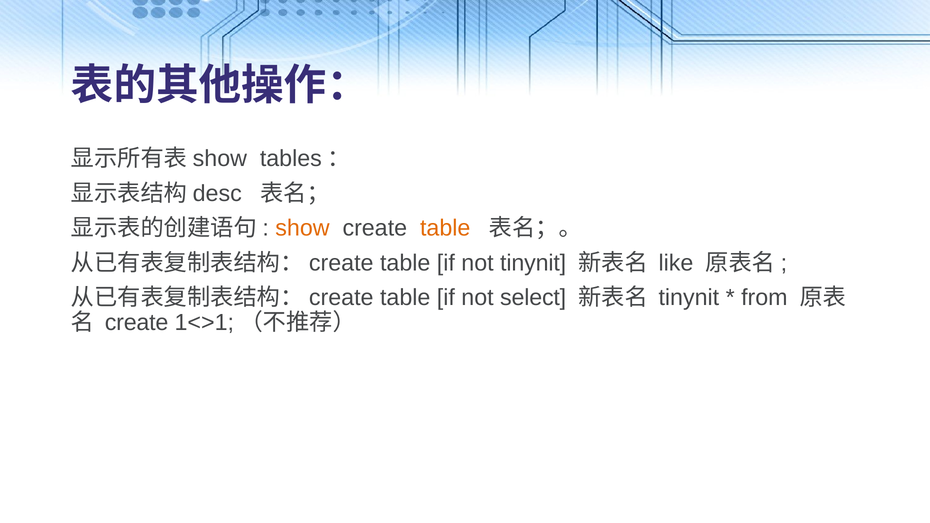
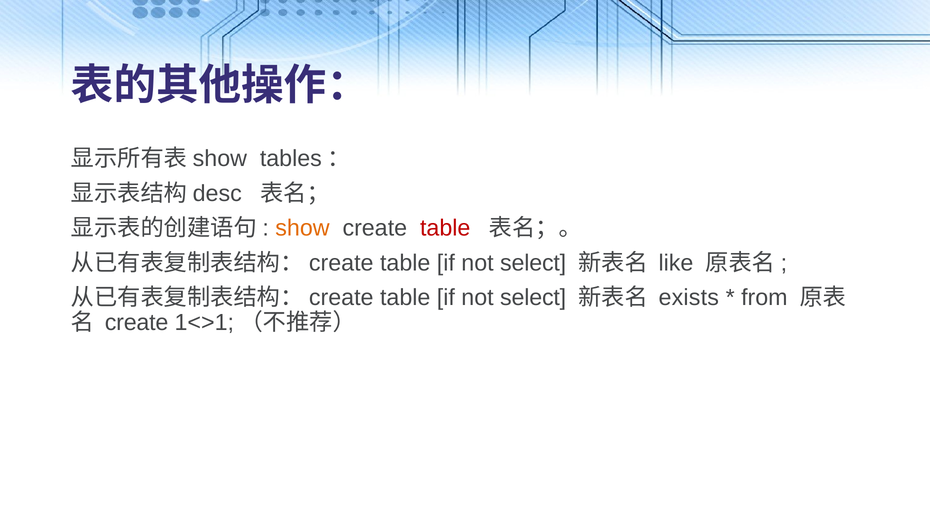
table colour: orange -> red (445, 228)
tinynit: tinynit -> select (533, 263)
tinynit: tinynit -> exists (689, 298)
